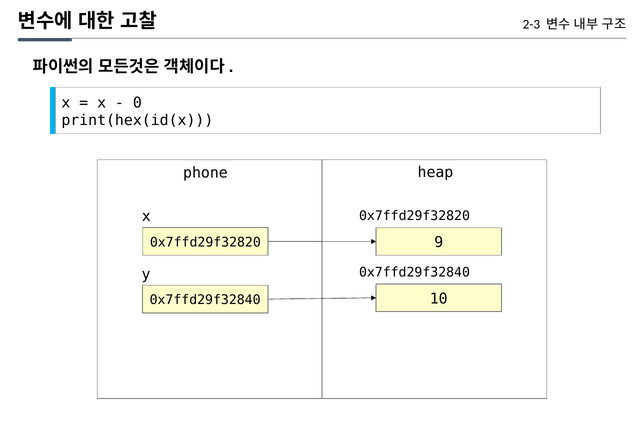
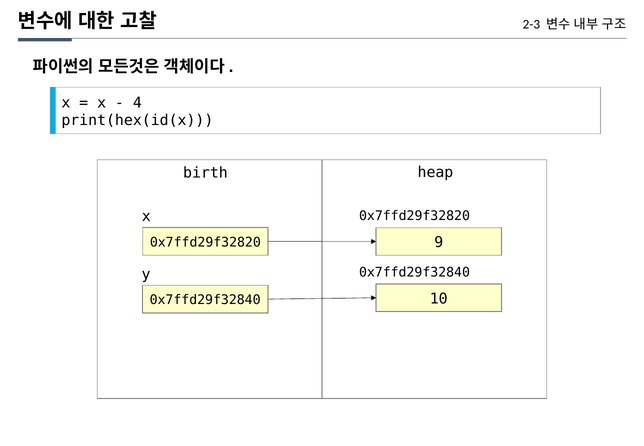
0: 0 -> 4 (137, 103)
phone: phone -> birth (205, 173)
